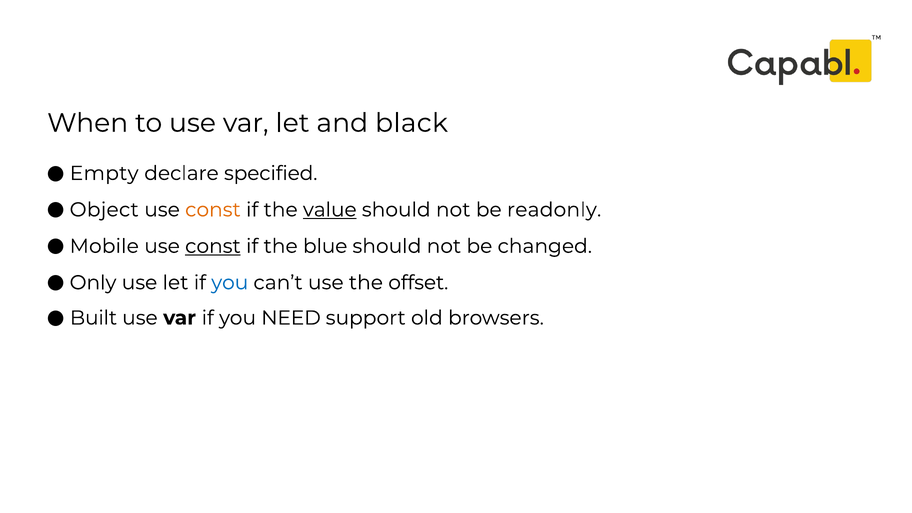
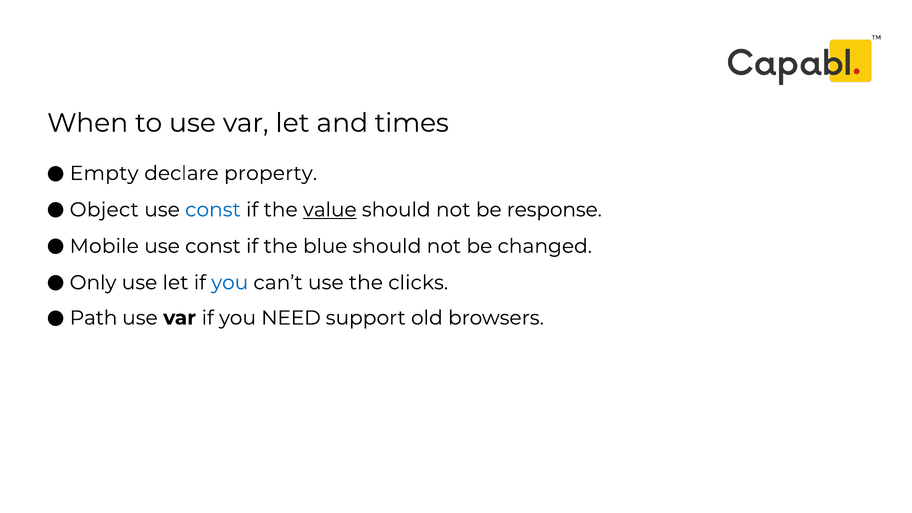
black: black -> times (412, 123)
specified: specified -> property (271, 173)
const colour: orange -> blue (213, 210)
readonly: readonly -> response (554, 210)
const underline: present -> none (213, 246)
offset: offset -> clicks (418, 283)
Built: Built -> Path (94, 318)
